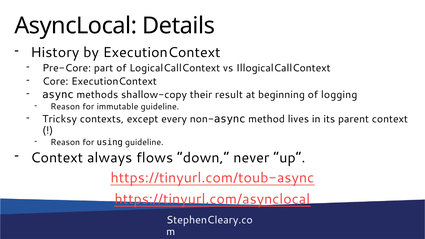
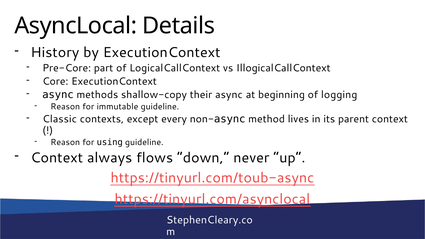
their result: result -> async (229, 95)
Tricksy: Tricksy -> Classic (60, 119)
